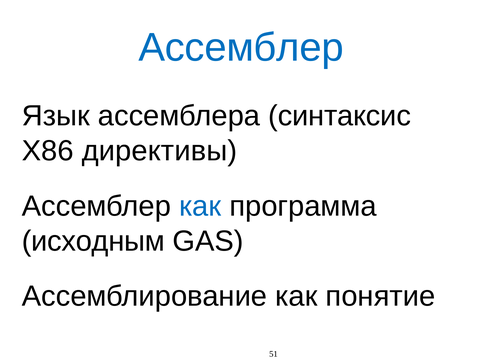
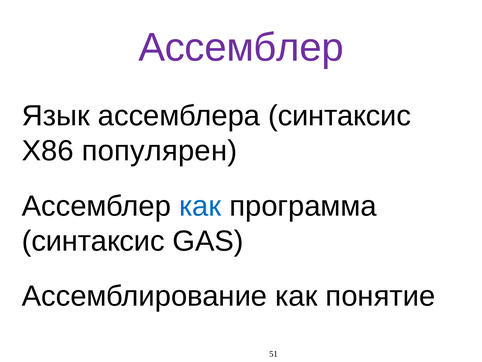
Ассемблер colour: blue -> purple (241, 47)
директивы: директивы -> популярен (159, 151)
исходным: исходным -> синтаксис (93, 241)
